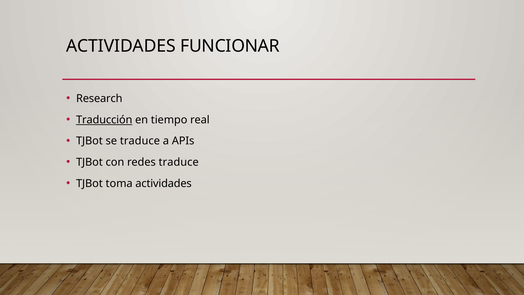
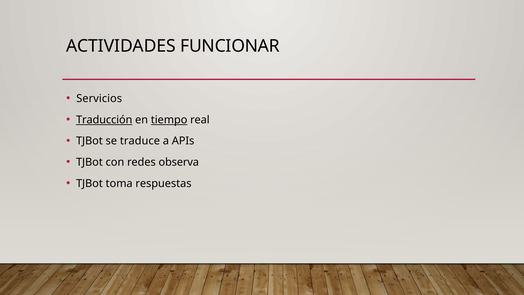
Research: Research -> Servicios (99, 99)
tiempo underline: none -> present (169, 120)
redes traduce: traduce -> observa (179, 162)
toma actividades: actividades -> respuestas (163, 183)
